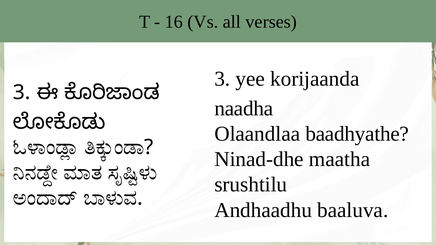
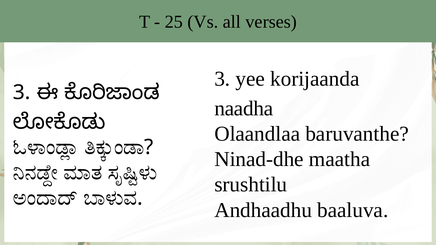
16: 16 -> 25 (174, 22)
baadhyathe: baadhyathe -> baruvanthe (357, 134)
